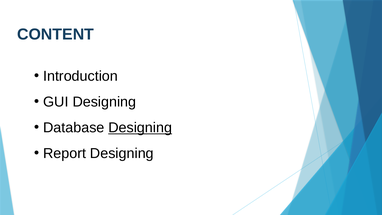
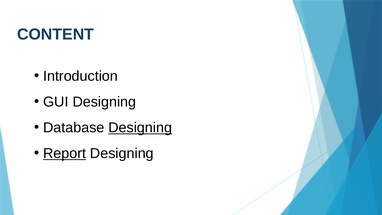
Report underline: none -> present (65, 153)
